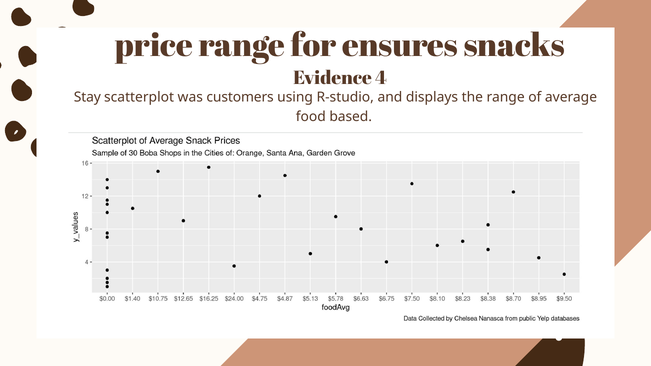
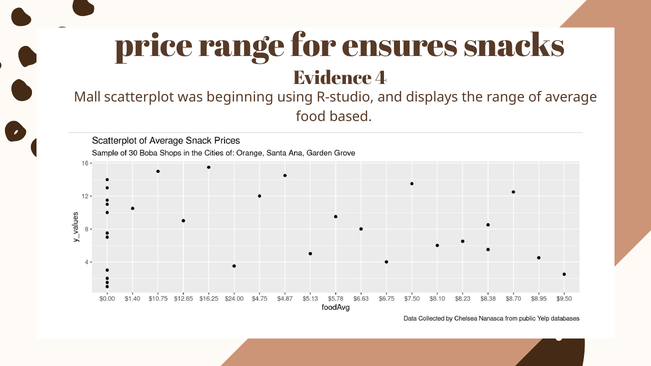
Stay: Stay -> Mall (87, 97)
customers: customers -> beginning (240, 97)
